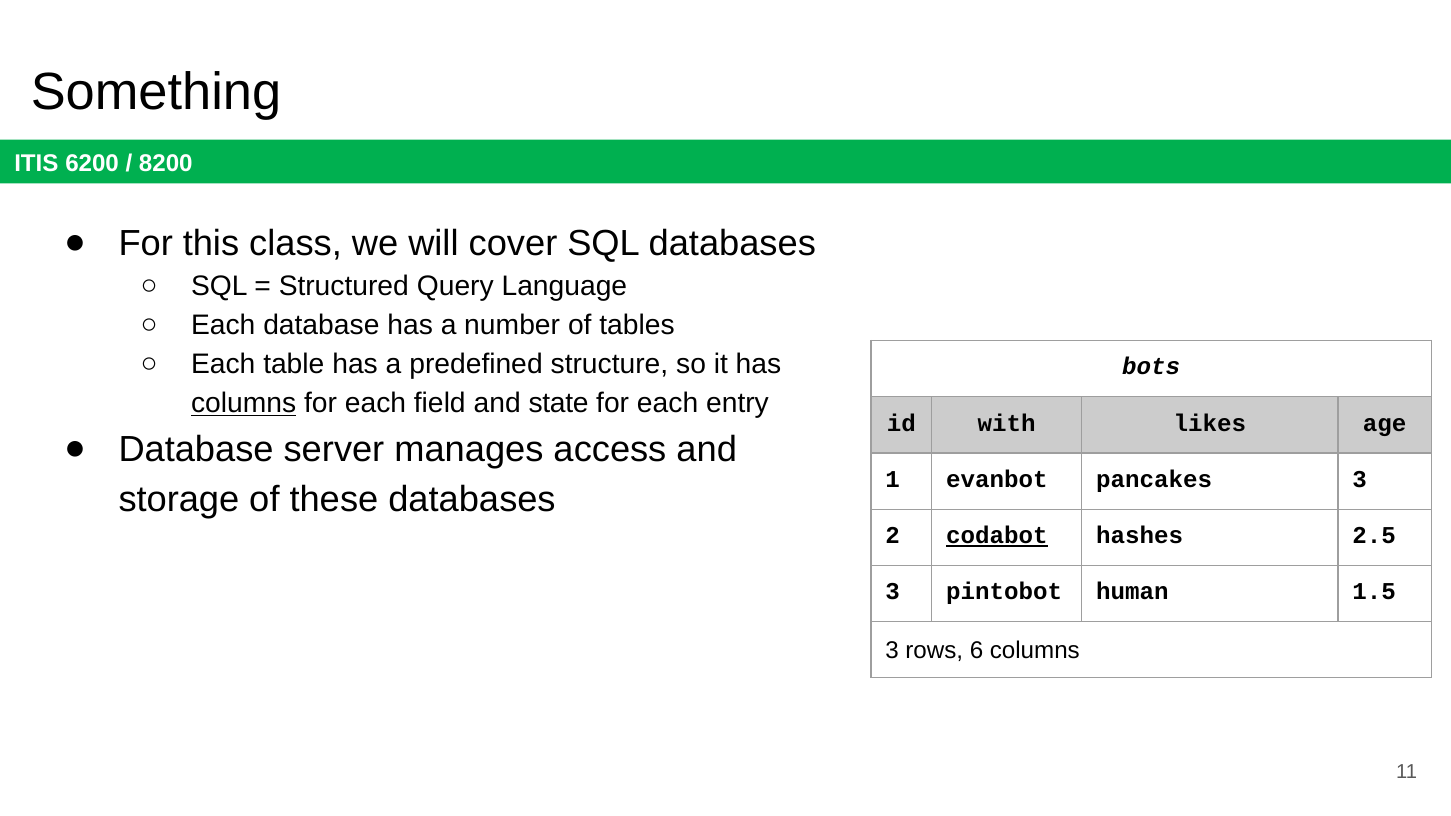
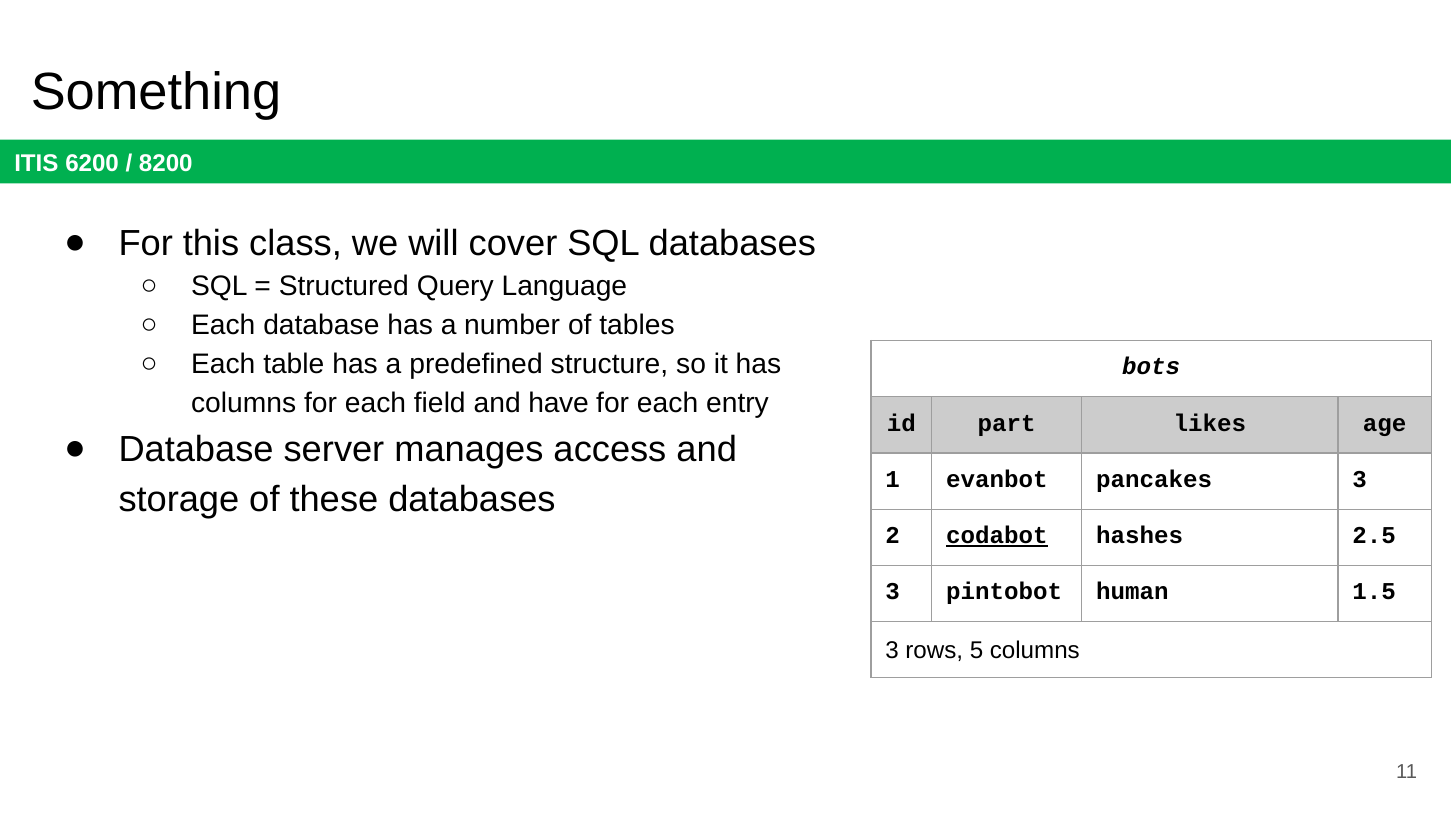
columns underline: present -> none (244, 403)
state: state -> have (559, 403)
with: with -> part (1007, 423)
6: 6 -> 5 (977, 650)
